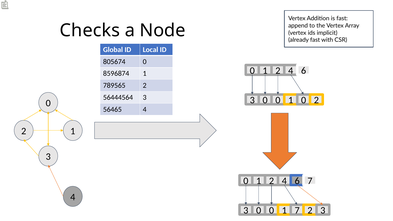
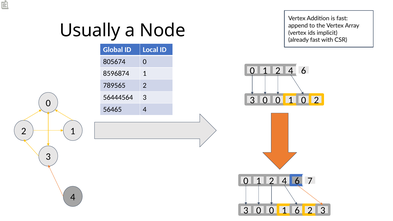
Checks: Checks -> Usually (90, 30)
1 7: 7 -> 6 (297, 210)
